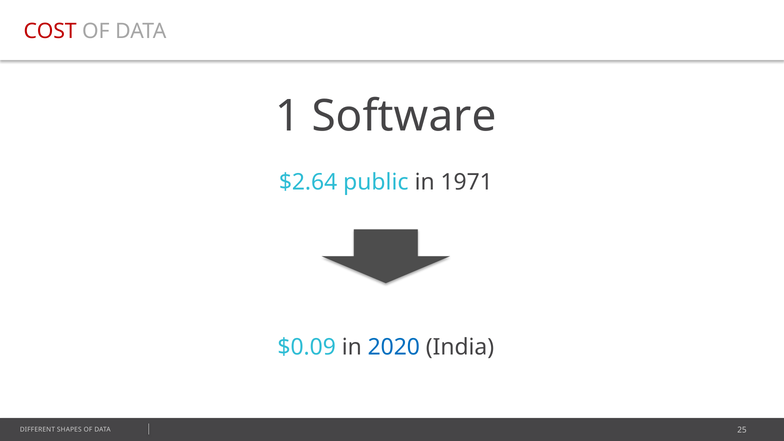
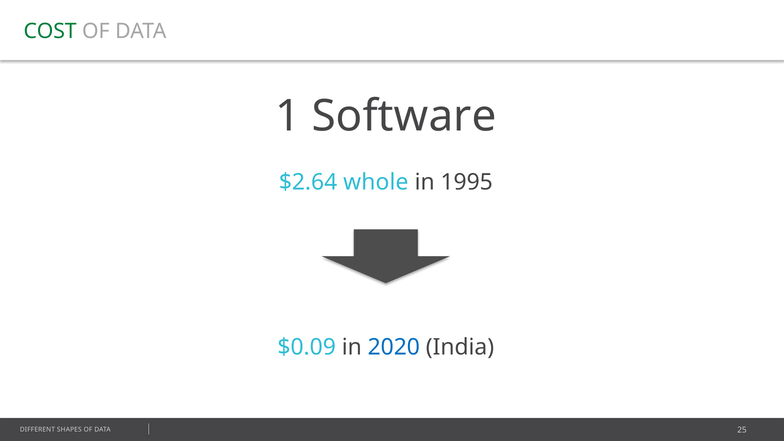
COST colour: red -> green (50, 31)
public: public -> whole (376, 182)
1971: 1971 -> 1995 (467, 182)
